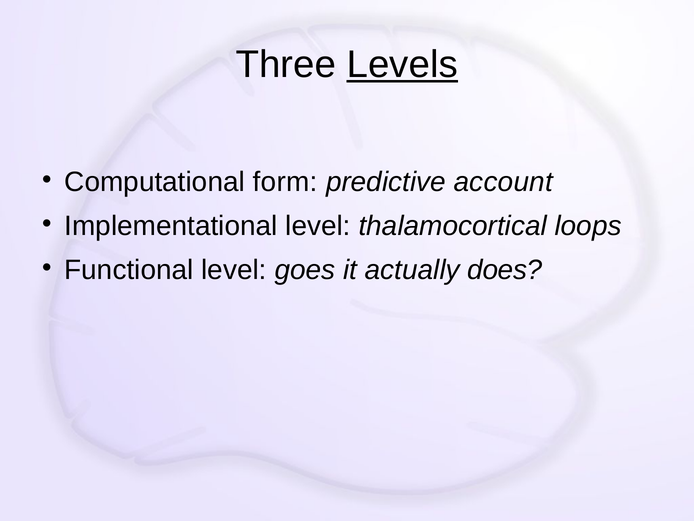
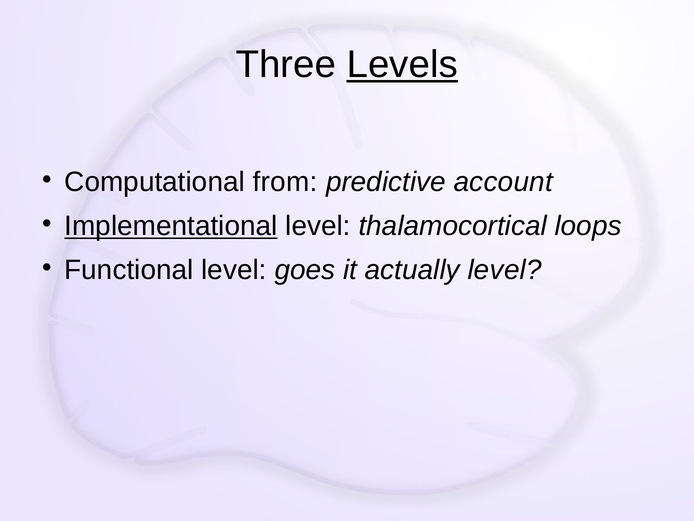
form: form -> from (285, 182)
Implementational underline: none -> present (171, 226)
actually does: does -> level (505, 270)
